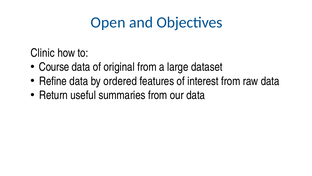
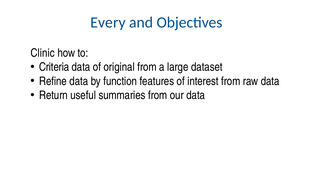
Open: Open -> Every (108, 22)
Course: Course -> Criteria (54, 67)
ordered: ordered -> function (120, 81)
